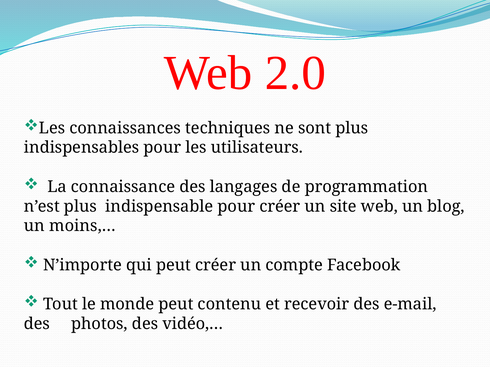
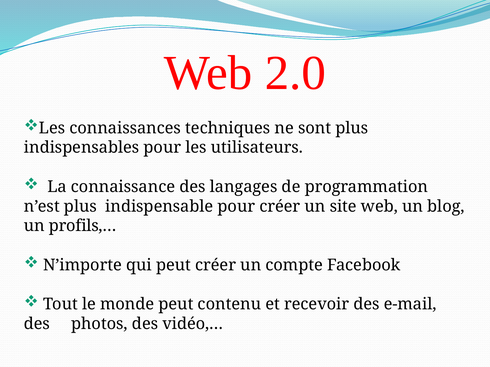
moins,…: moins,… -> profils,… (83, 226)
